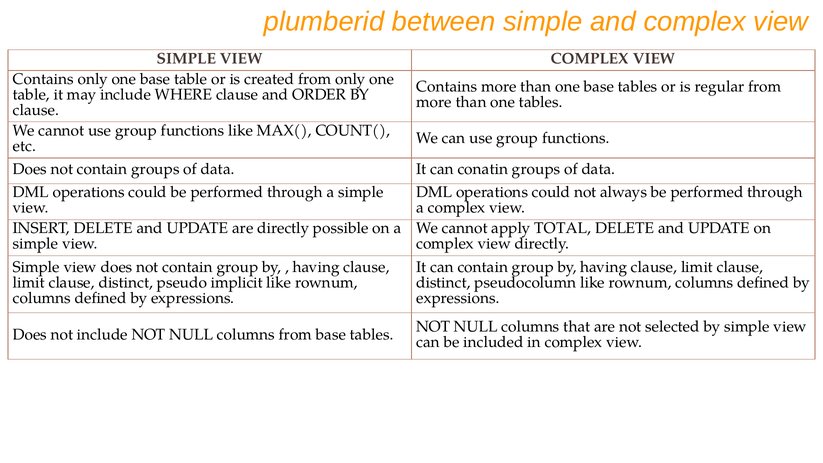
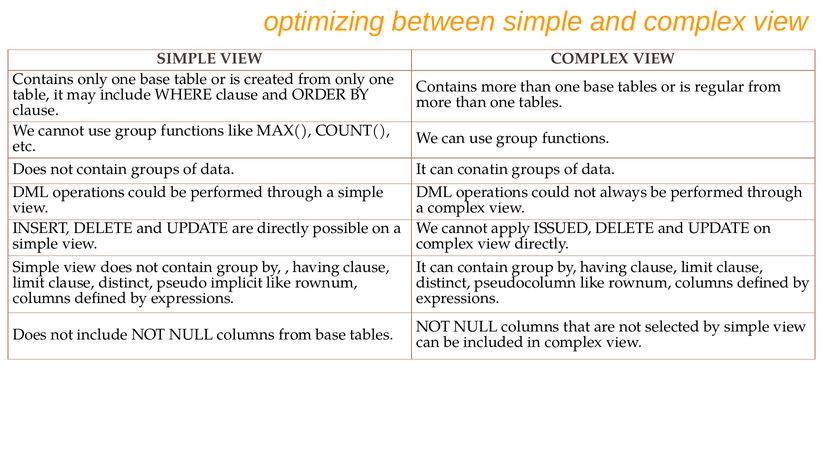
plumberid: plumberid -> optimizing (324, 21)
TOTAL: TOTAL -> ISSUED (563, 228)
